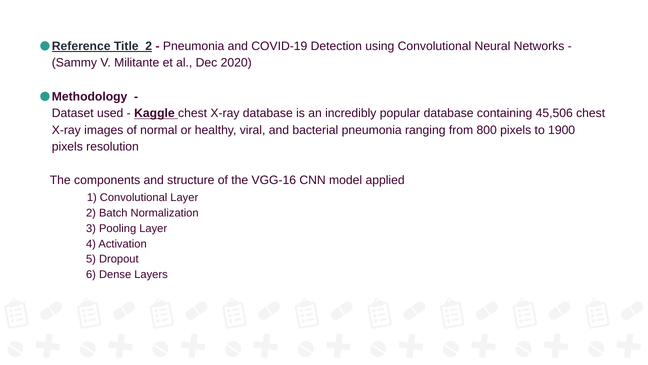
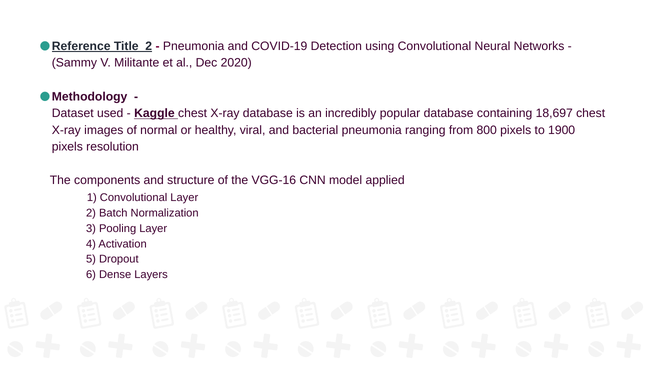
45,506: 45,506 -> 18,697 (554, 113)
